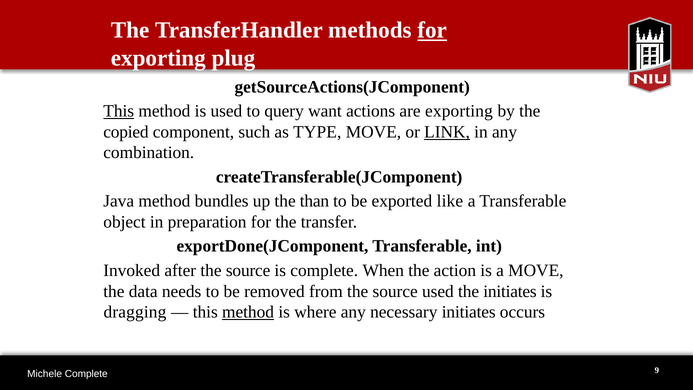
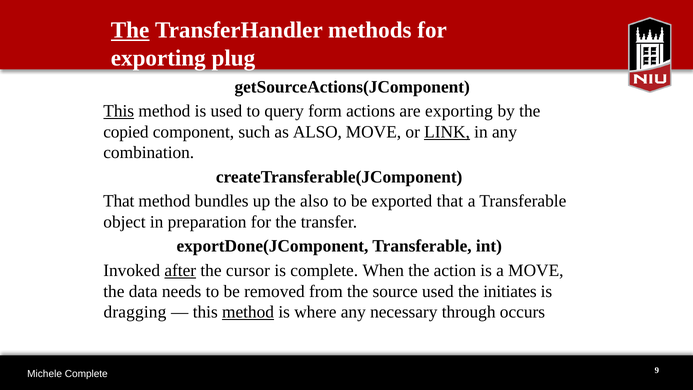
The underline: none -> present (130, 30)
for underline: present -> none (432, 30)
want: want -> form (325, 111)
as TYPE: TYPE -> ALSO (317, 132)
Java: Java -> That (119, 201)
the than: than -> also (314, 201)
exported like: like -> that (450, 201)
after underline: none -> present (180, 270)
source: source -> cursor (248, 270)
necessary initiates: initiates -> through (469, 312)
